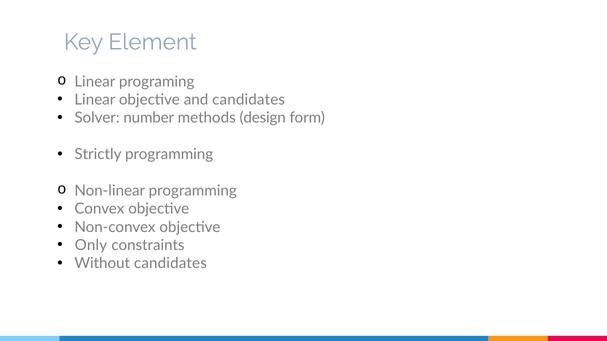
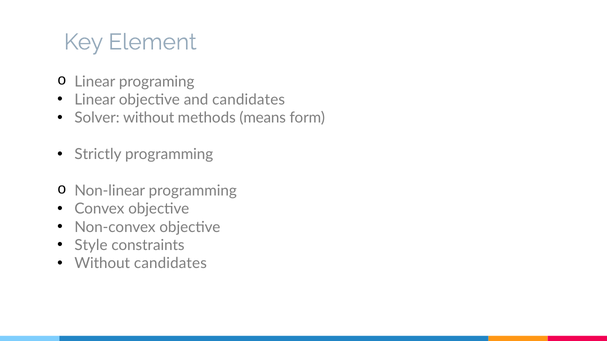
Solver number: number -> without (149, 118)
design: design -> means (263, 118)
Only: Only -> Style (91, 246)
